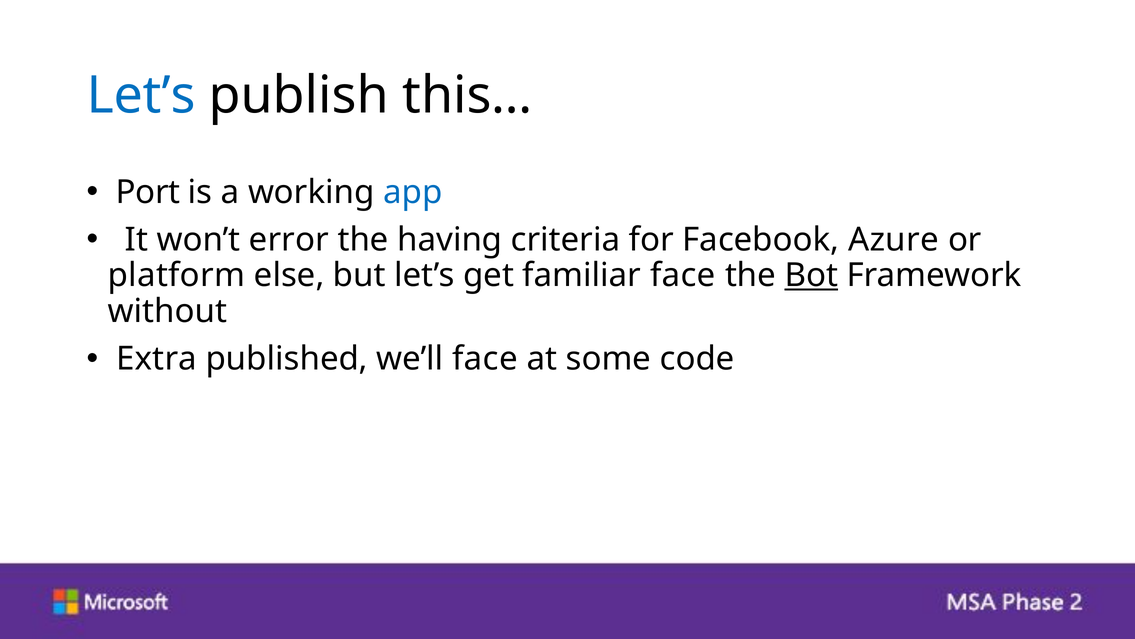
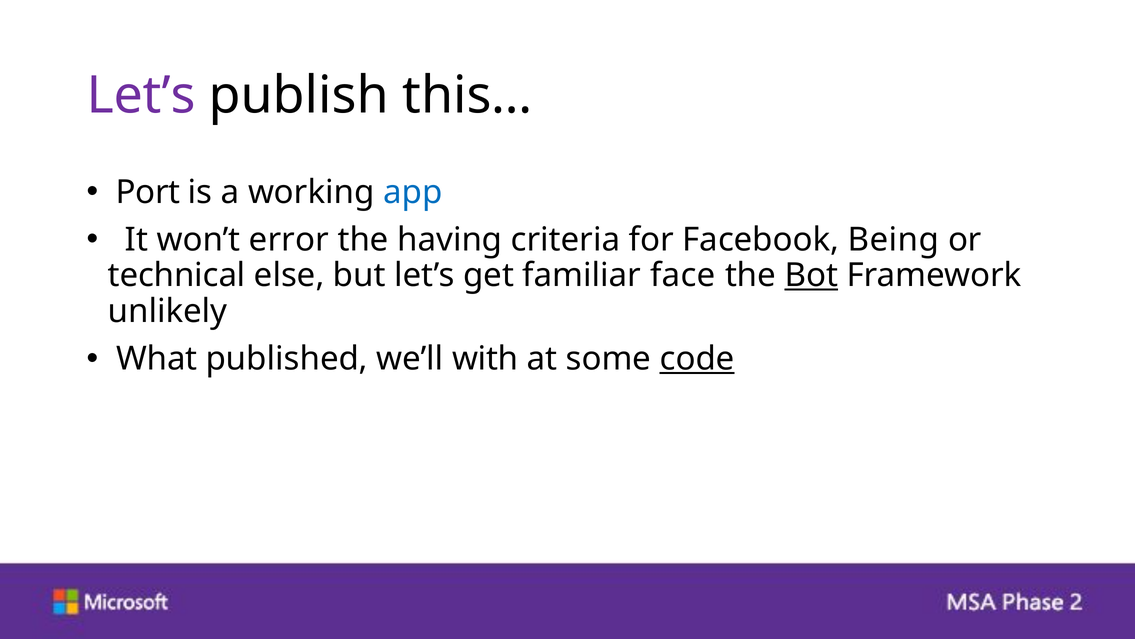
Let’s colour: blue -> purple (141, 95)
Azure: Azure -> Being (893, 239)
platform: platform -> technical (177, 275)
without: without -> unlikely (168, 311)
Extra: Extra -> What (157, 359)
we’ll face: face -> with (485, 359)
code underline: none -> present (697, 359)
